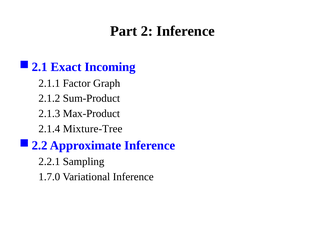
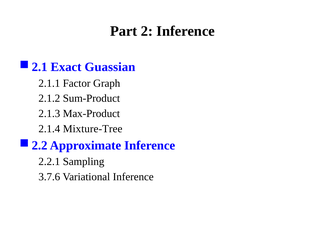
Incoming: Incoming -> Guassian (110, 67)
1.7.0: 1.7.0 -> 3.7.6 (49, 177)
